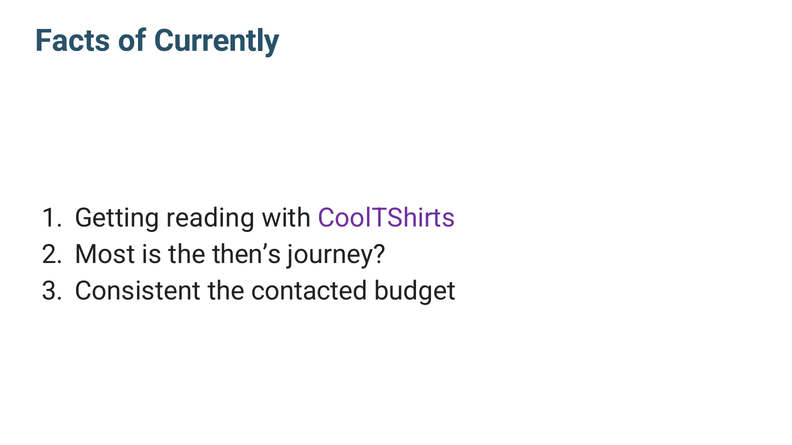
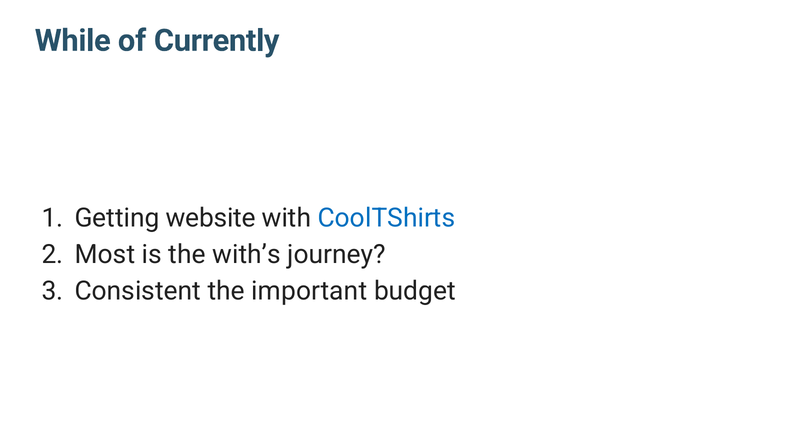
Facts: Facts -> While (73, 41)
reading: reading -> website (211, 218)
CoolTShirts colour: purple -> blue (386, 218)
then’s: then’s -> with’s (247, 255)
contacted: contacted -> important (309, 291)
